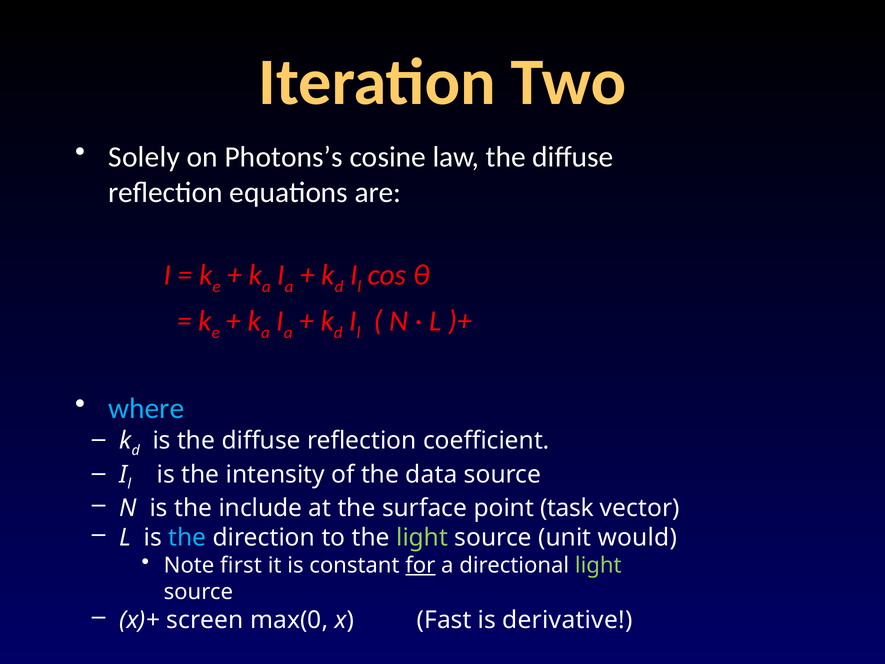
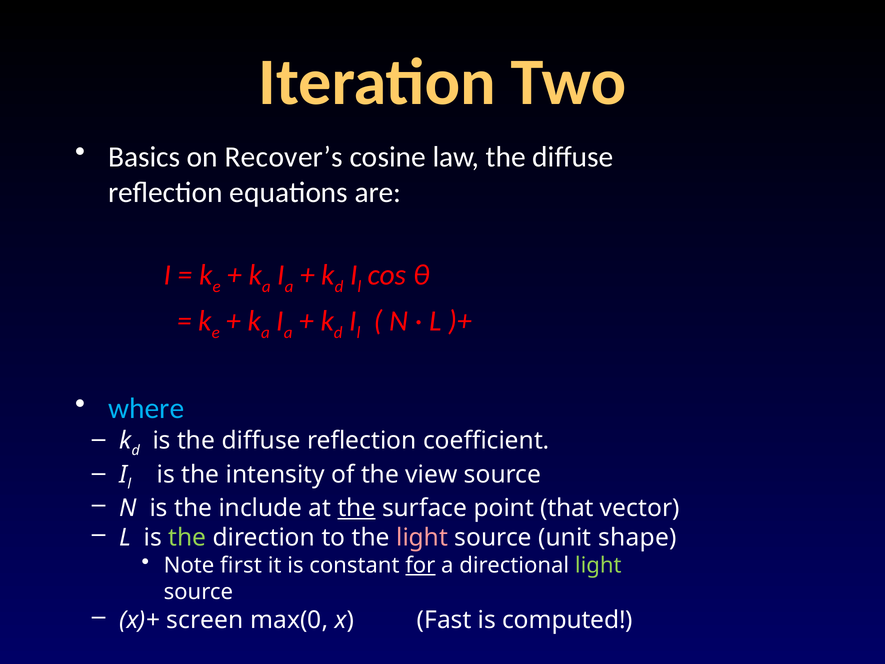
Solely: Solely -> Basics (144, 157)
Photons’s: Photons’s -> Recover’s (284, 157)
data: data -> view (431, 474)
the underline: none -> present (357, 508)
task: task -> that (567, 508)
the colour: light blue -> light green (187, 537)
light colour: light green -> pink (422, 537)
would: would -> shape (637, 537)
derivative: derivative -> computed (568, 620)
